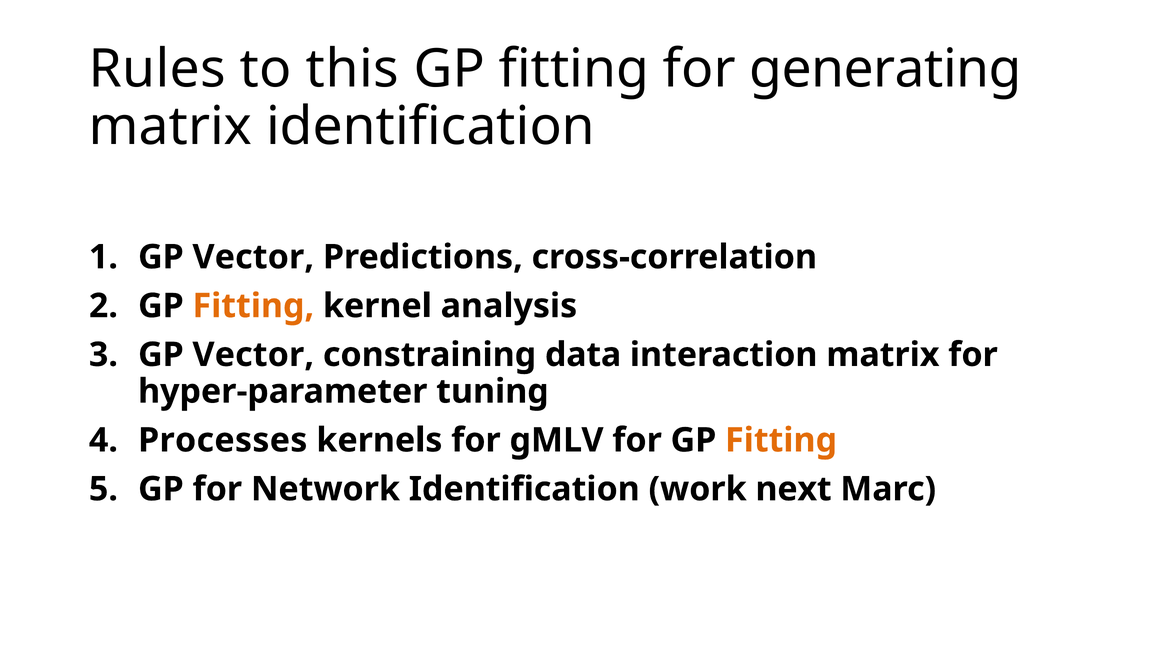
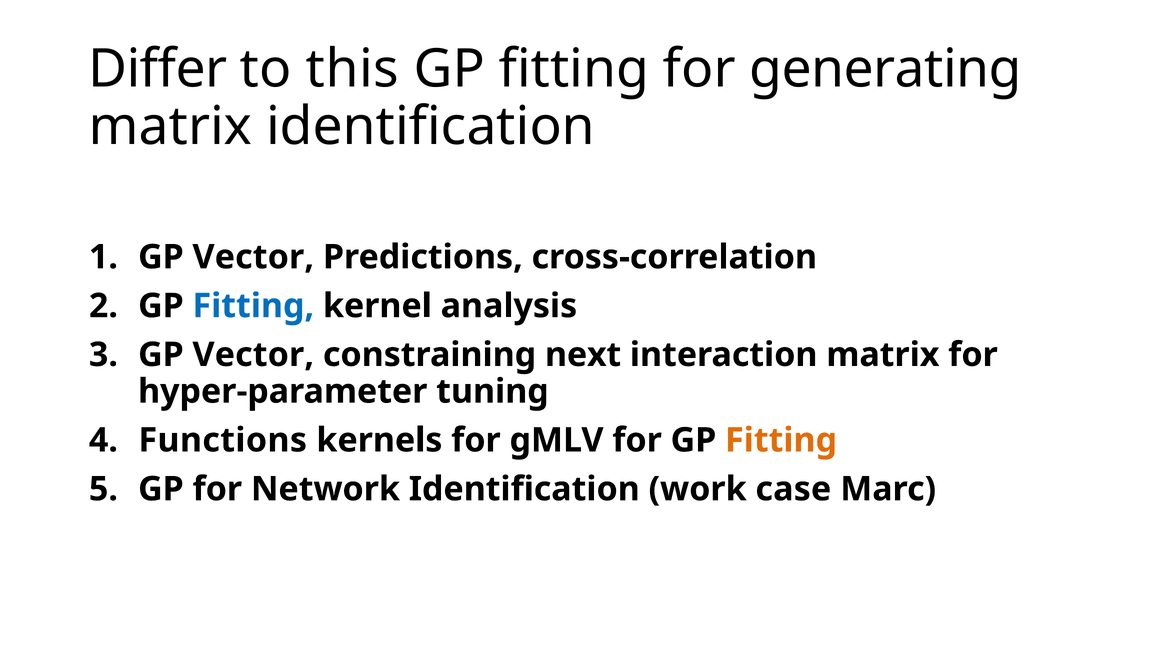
Rules: Rules -> Differ (158, 69)
Fitting colour: orange -> blue (253, 306)
data: data -> next (583, 355)
Processes: Processes -> Functions (223, 440)
next: next -> case (793, 489)
